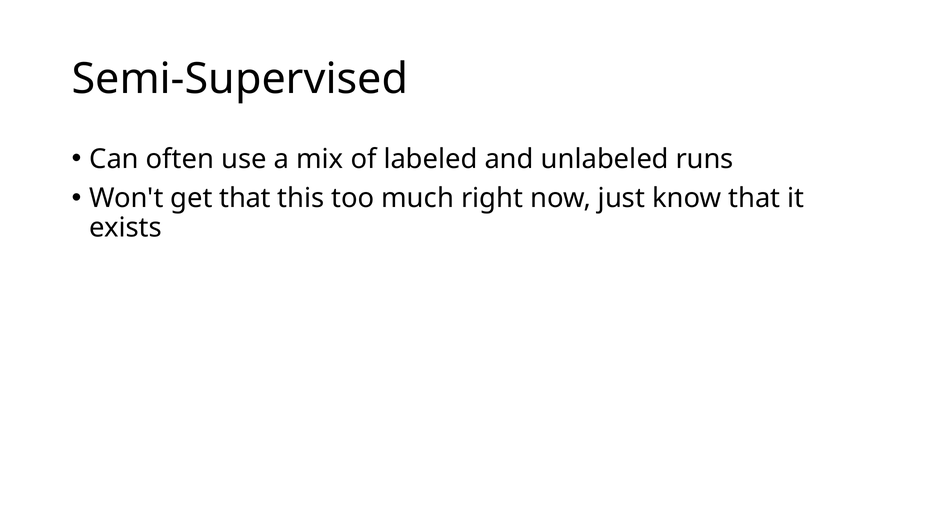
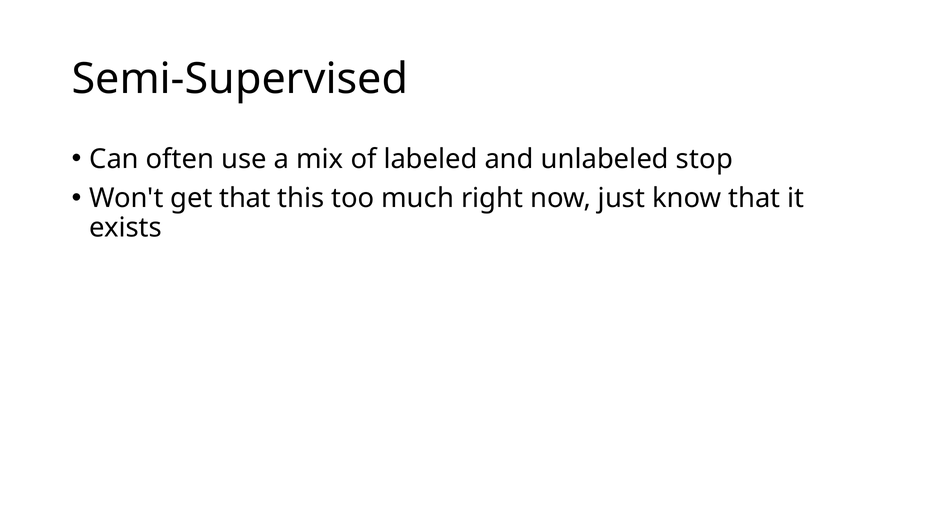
runs: runs -> stop (704, 159)
